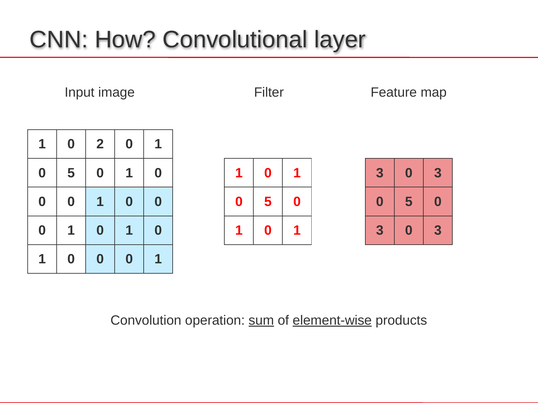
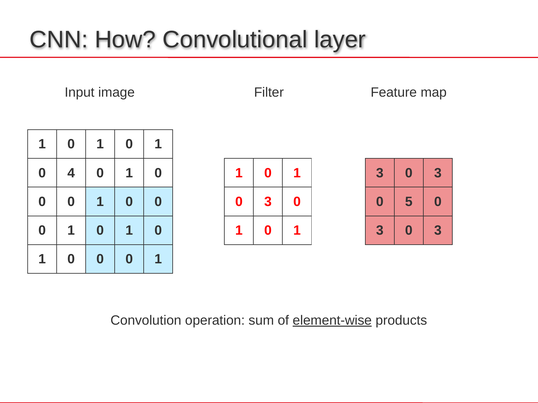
2: 2 -> 1 (100, 144)
5: 5 -> 4 (71, 173)
5: 5 -> 3 (268, 202)
sum underline: present -> none (261, 321)
